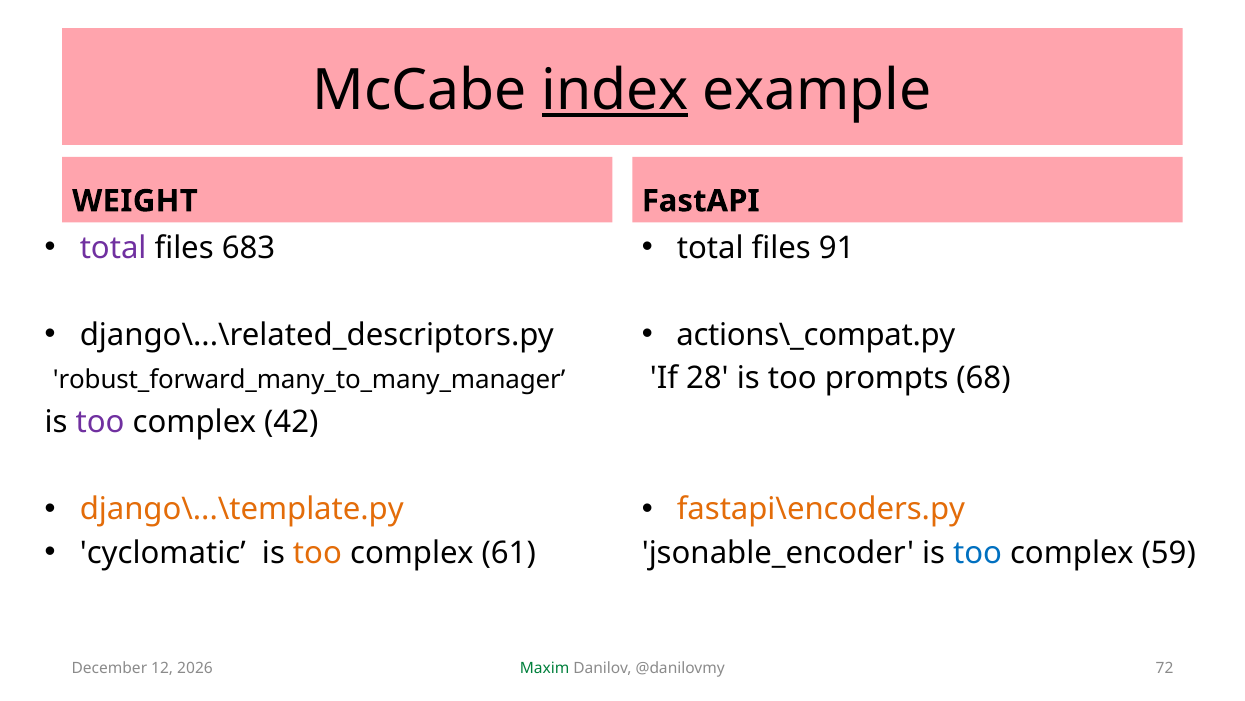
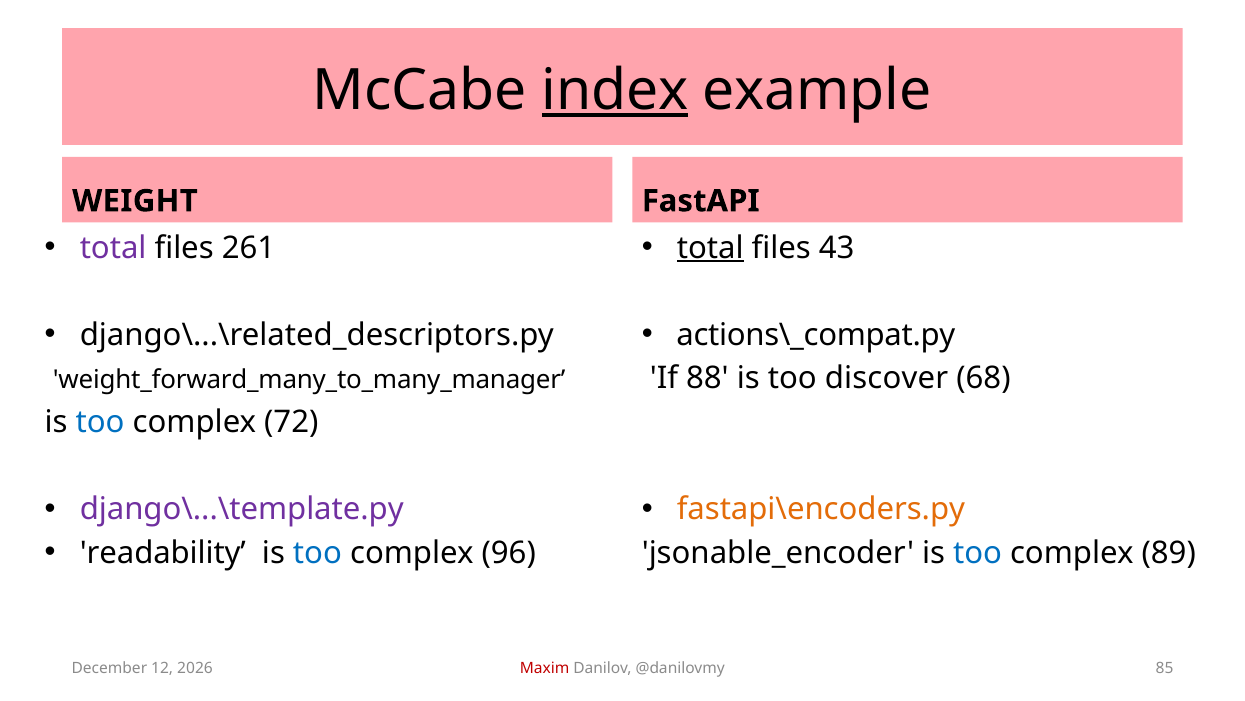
683: 683 -> 261 (249, 248)
total underline: none -> present (710, 248)
91: 91 -> 43 (837, 248)
28: 28 -> 88 (707, 378)
prompts: prompts -> discover (886, 378)
robust_forward_many_to_many_manager: robust_forward_many_to_many_manager -> weight_forward_many_to_many_manager (309, 380)
too colour: purple -> blue (100, 422)
42: 42 -> 72 (291, 422)
django\...\template.py colour: orange -> purple (242, 509)
cyclomatic: cyclomatic -> readability (163, 553)
too colour: orange -> blue (317, 553)
61: 61 -> 96 (509, 553)
59: 59 -> 89 (1169, 553)
Maxim colour: green -> red (545, 668)
72: 72 -> 85 (1165, 668)
